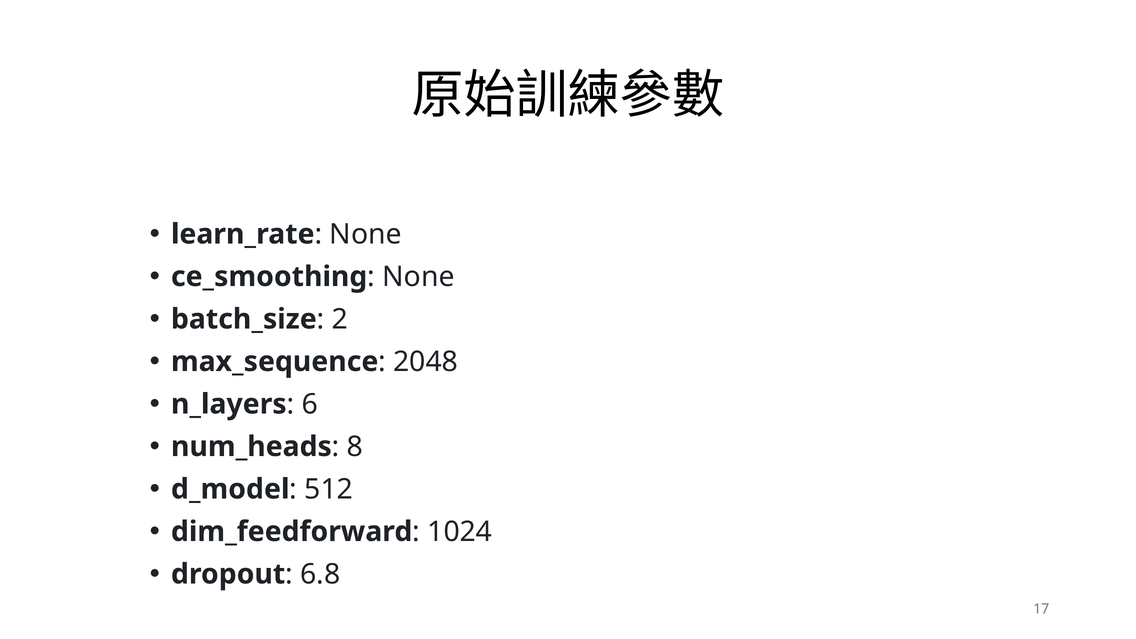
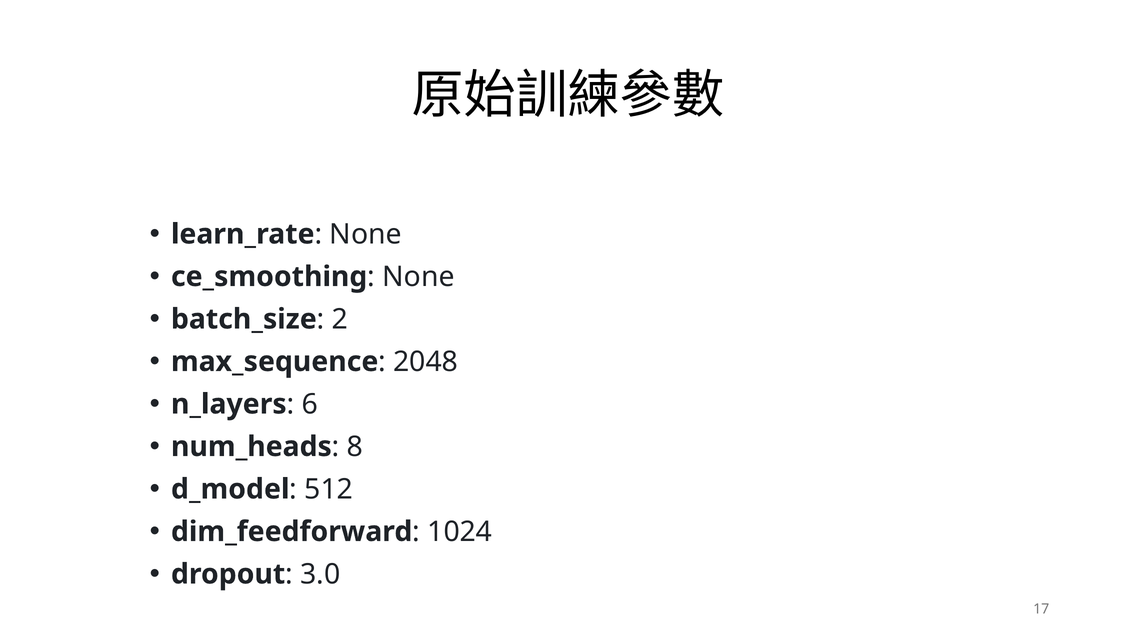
6.8: 6.8 -> 3.0 (320, 574)
